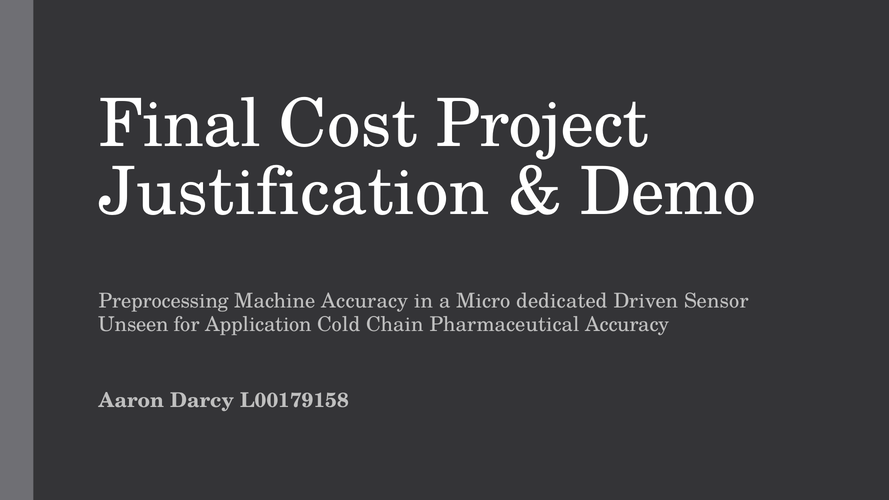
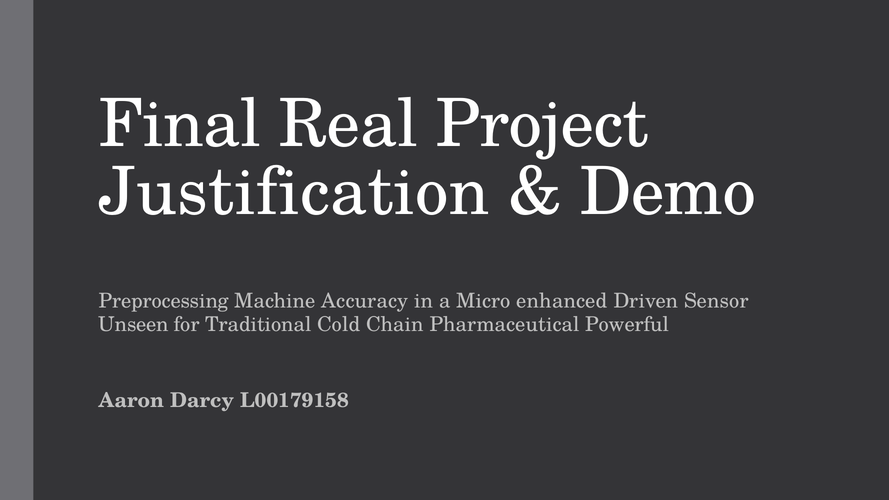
Cost: Cost -> Real (348, 124)
dedicated: dedicated -> enhanced (562, 301)
Application: Application -> Traditional (258, 324)
Pharmaceutical Accuracy: Accuracy -> Powerful (627, 324)
